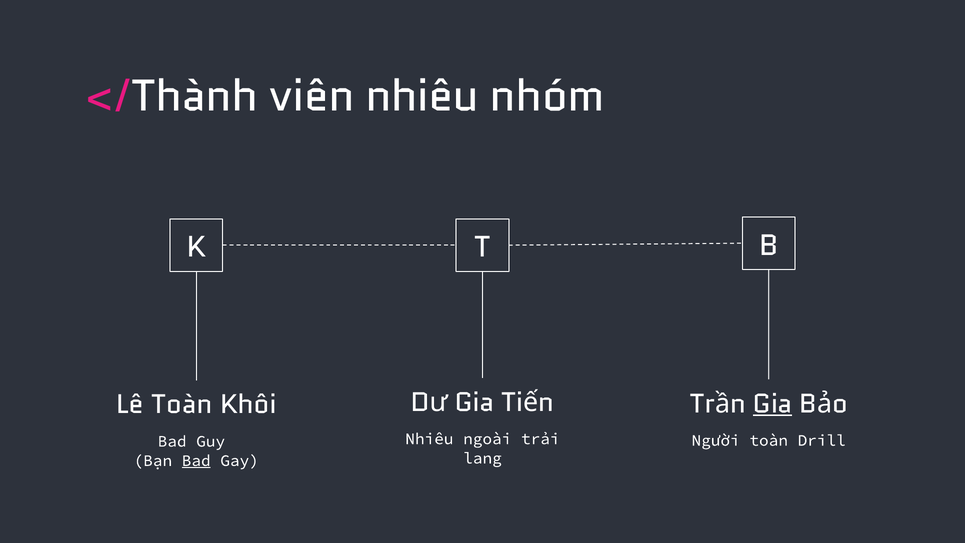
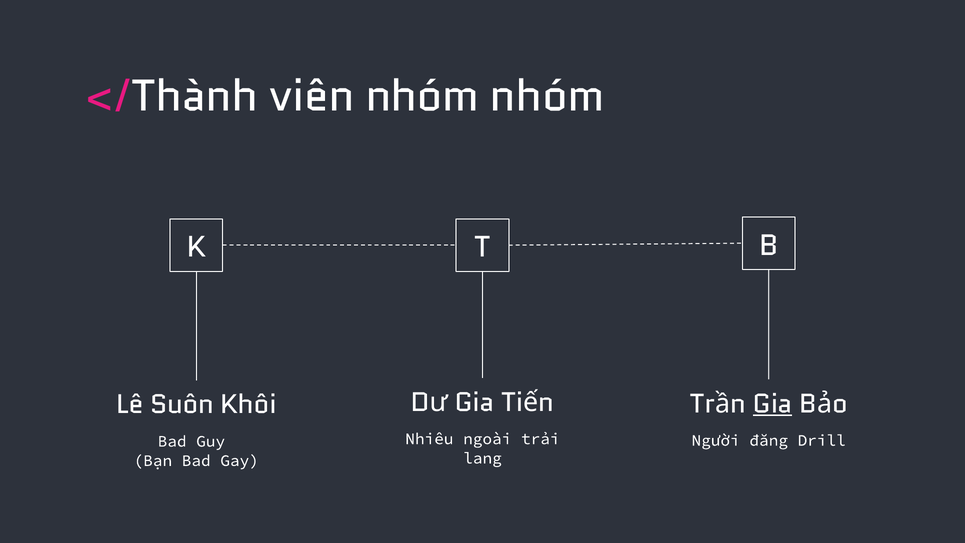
viên nhiêu: nhiêu -> nhóm (422, 96)
Lê Toàn: Toàn -> Suôn (182, 405)
Người toàn: toàn -> đăng (769, 440)
Bad underline: present -> none (196, 460)
